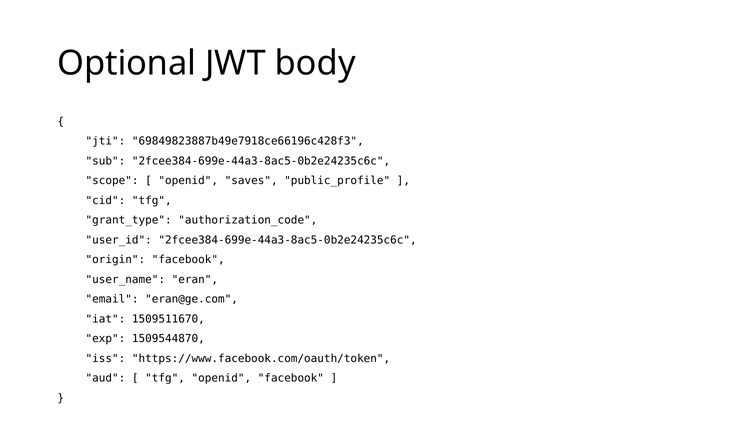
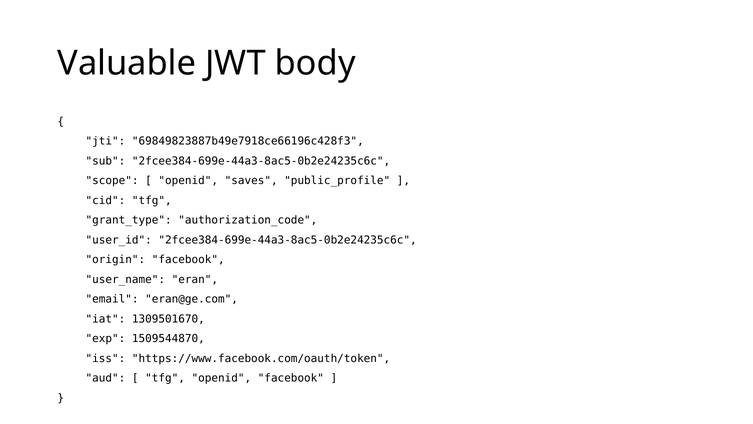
Optional: Optional -> Valuable (127, 63)
1509511670: 1509511670 -> 1309501670 (168, 319)
